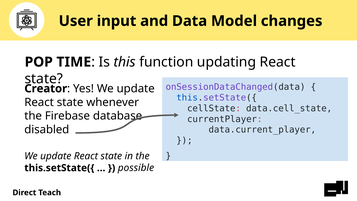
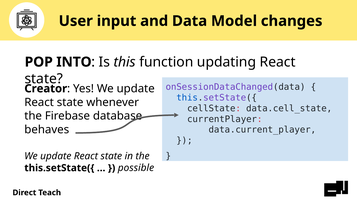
TIME: TIME -> INTO (74, 62)
disabled: disabled -> behaves (47, 130)
